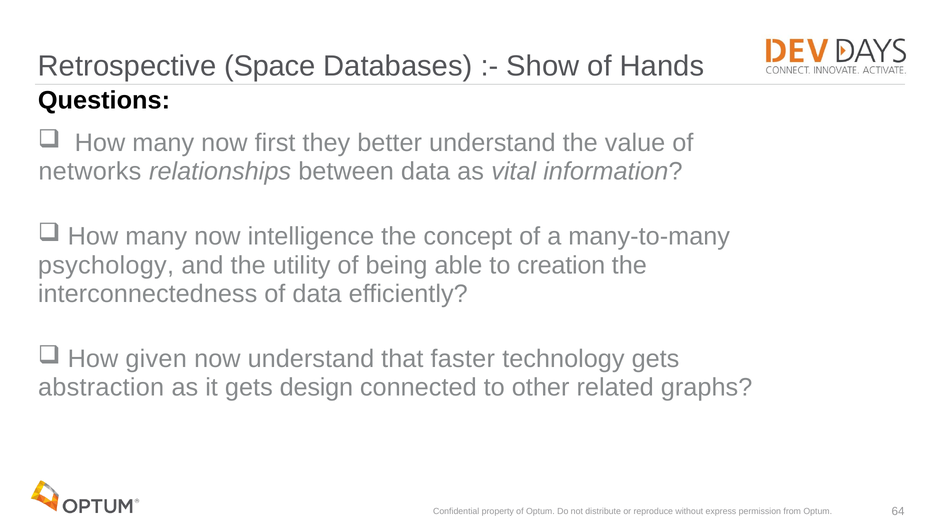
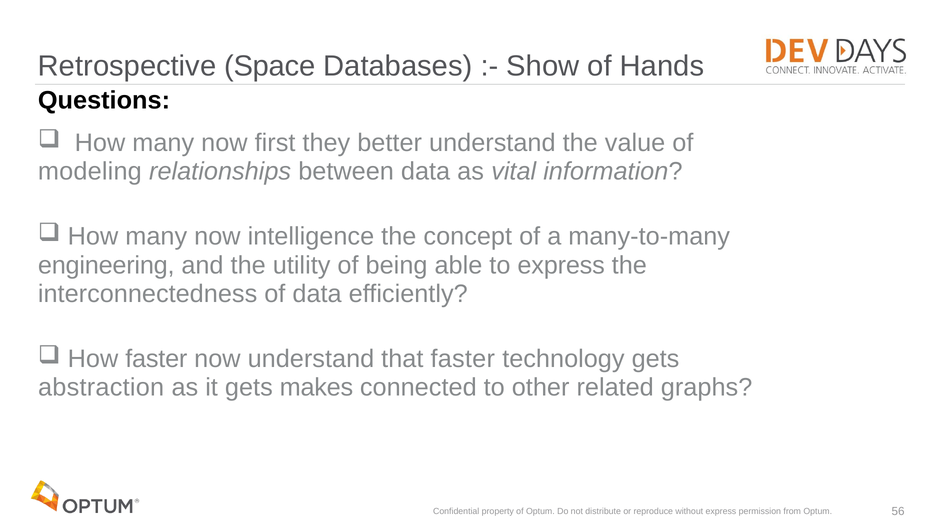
networks: networks -> modeling (90, 172)
psychology: psychology -> engineering (106, 265)
to creation: creation -> express (561, 265)
How given: given -> faster (156, 359)
design: design -> makes (316, 388)
64: 64 -> 56 (898, 512)
